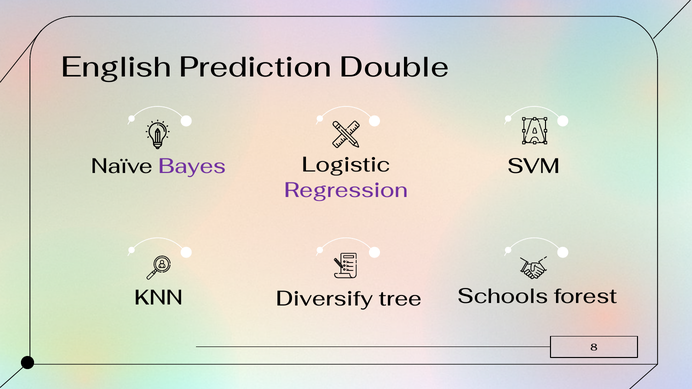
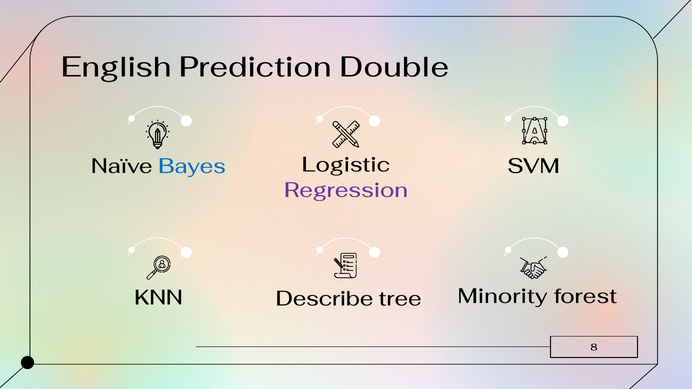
Bayes colour: purple -> blue (192, 166)
Diversify: Diversify -> Describe (325, 299)
Schools: Schools -> Minority (503, 297)
